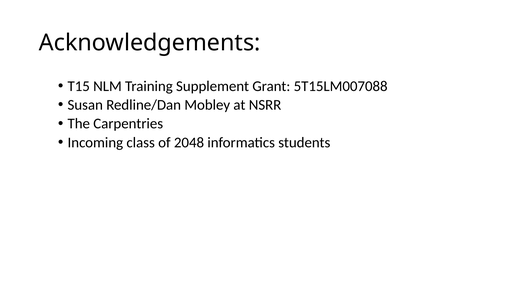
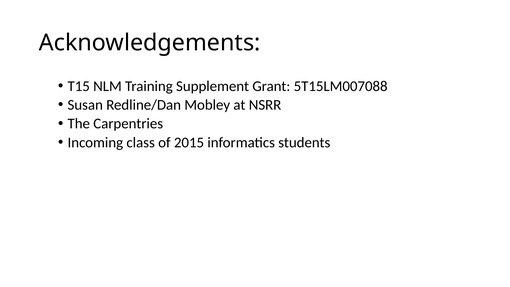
2048: 2048 -> 2015 (189, 142)
